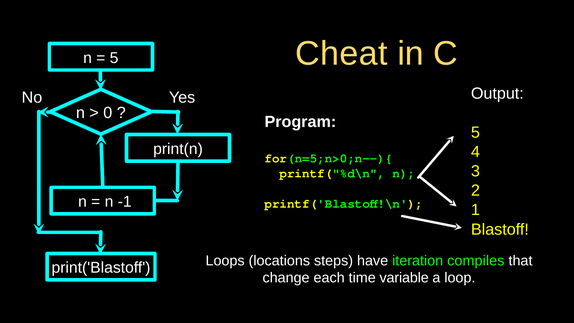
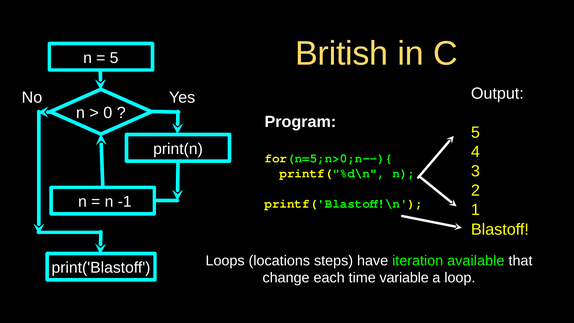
Cheat: Cheat -> British (342, 54)
compiles: compiles -> available (476, 261)
